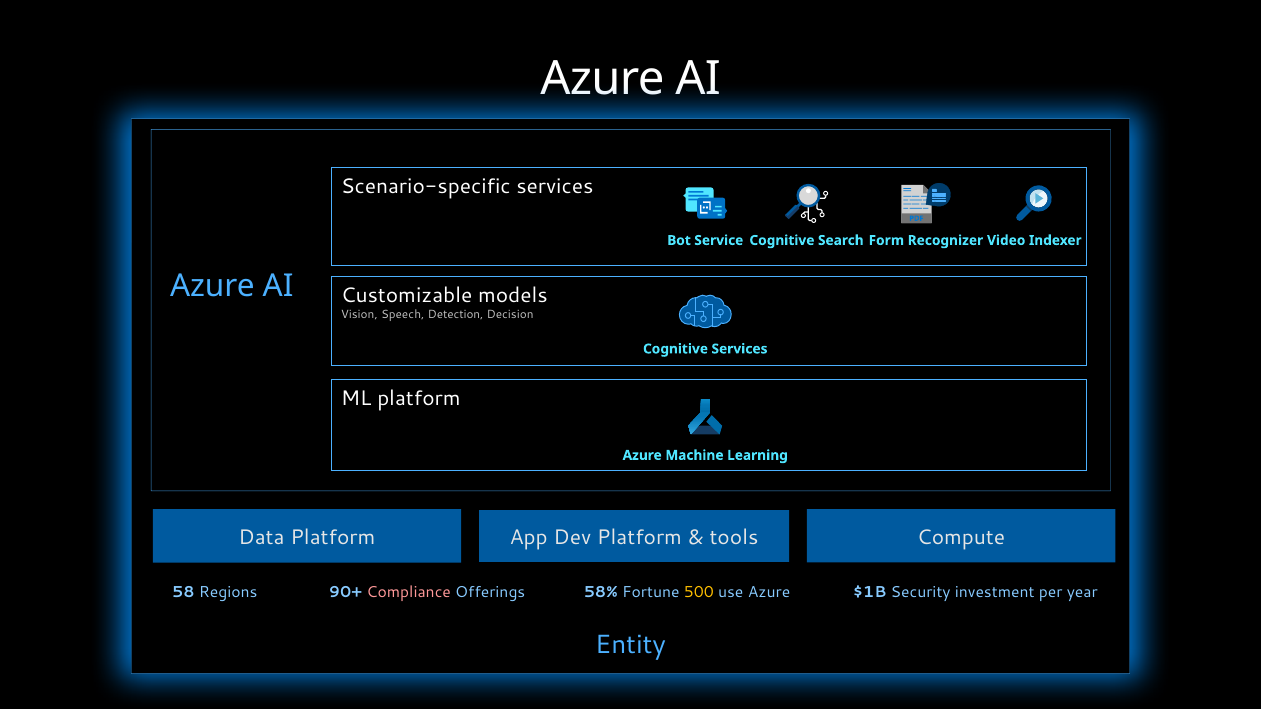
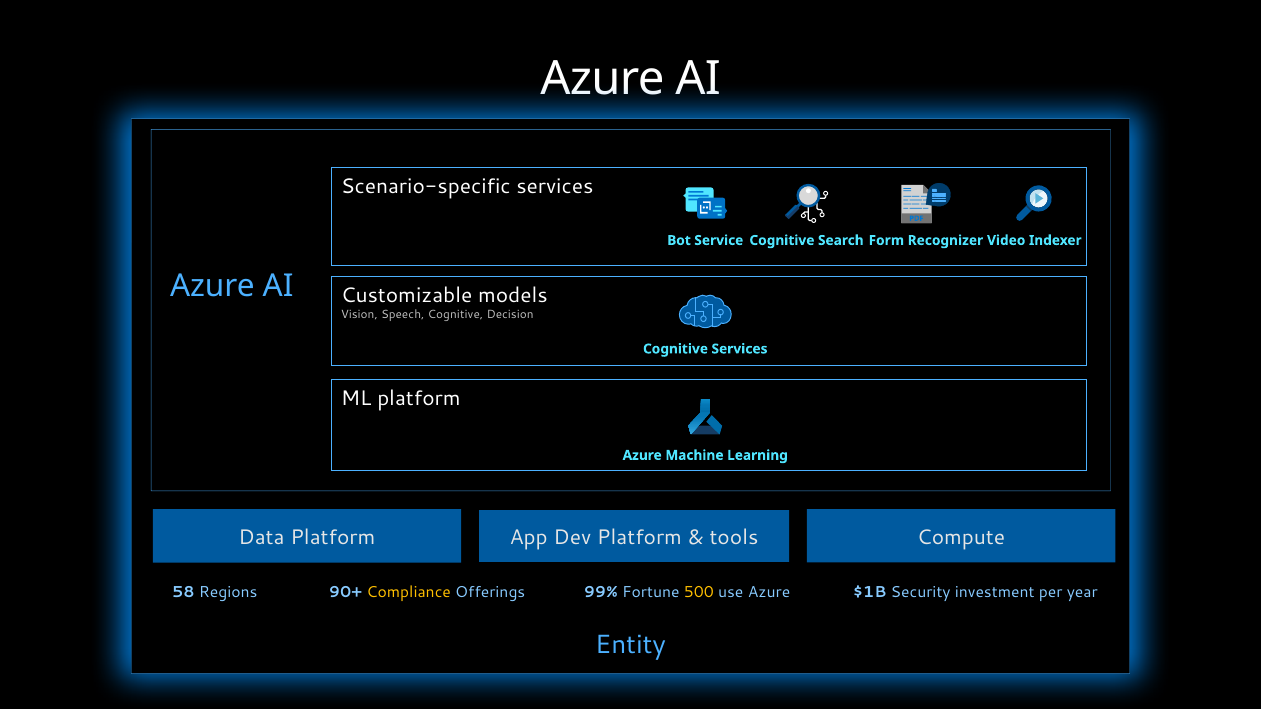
Speech Detection: Detection -> Cognitive (455, 315)
Compliance colour: pink -> yellow (409, 593)
58%: 58% -> 99% (601, 593)
